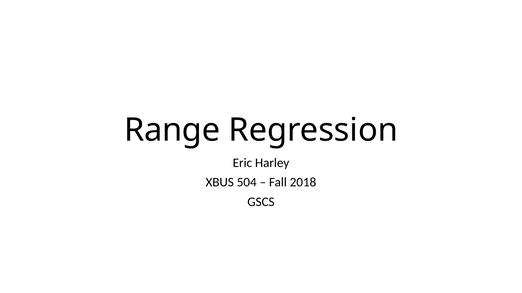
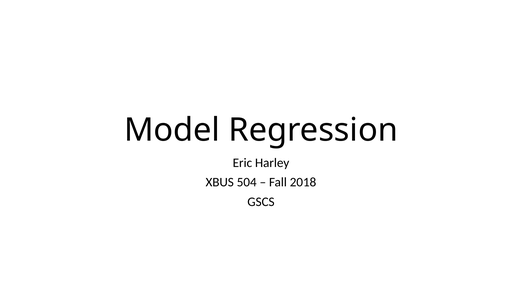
Range: Range -> Model (172, 130)
